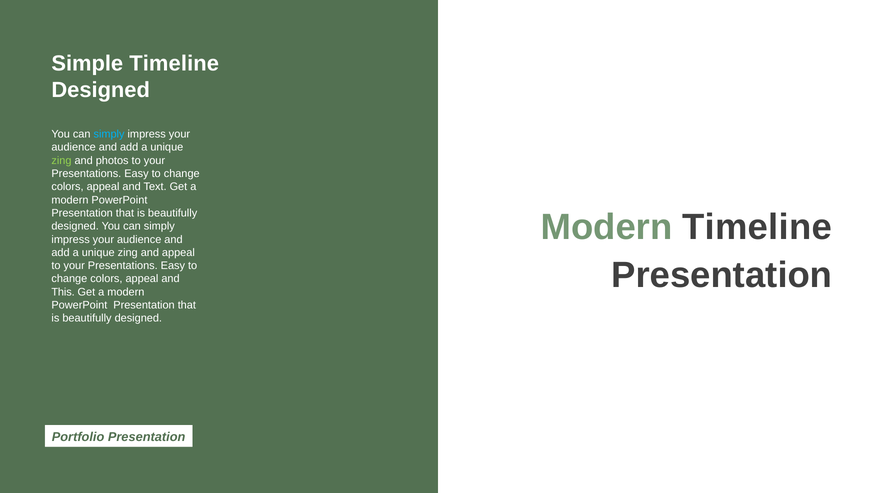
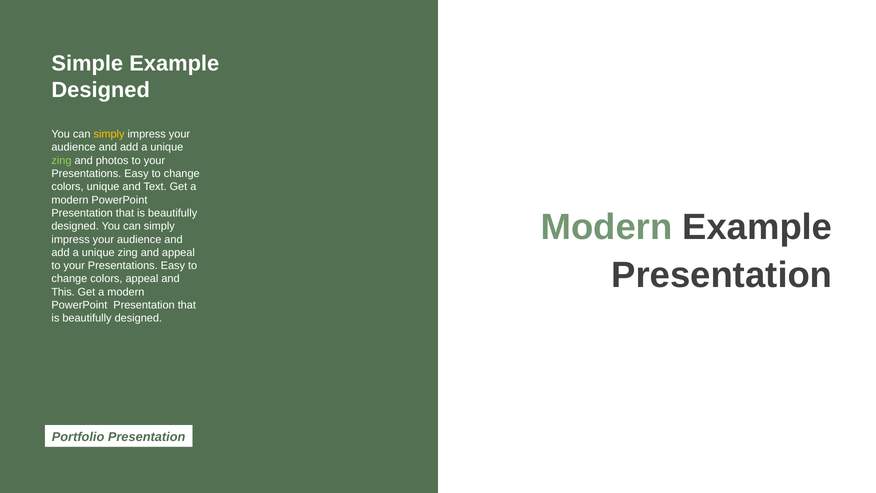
Simple Timeline: Timeline -> Example (174, 64)
simply colour: light blue -> yellow (109, 134)
appeal: appeal -> unique (103, 187)
Modern Timeline: Timeline -> Example (757, 227)
